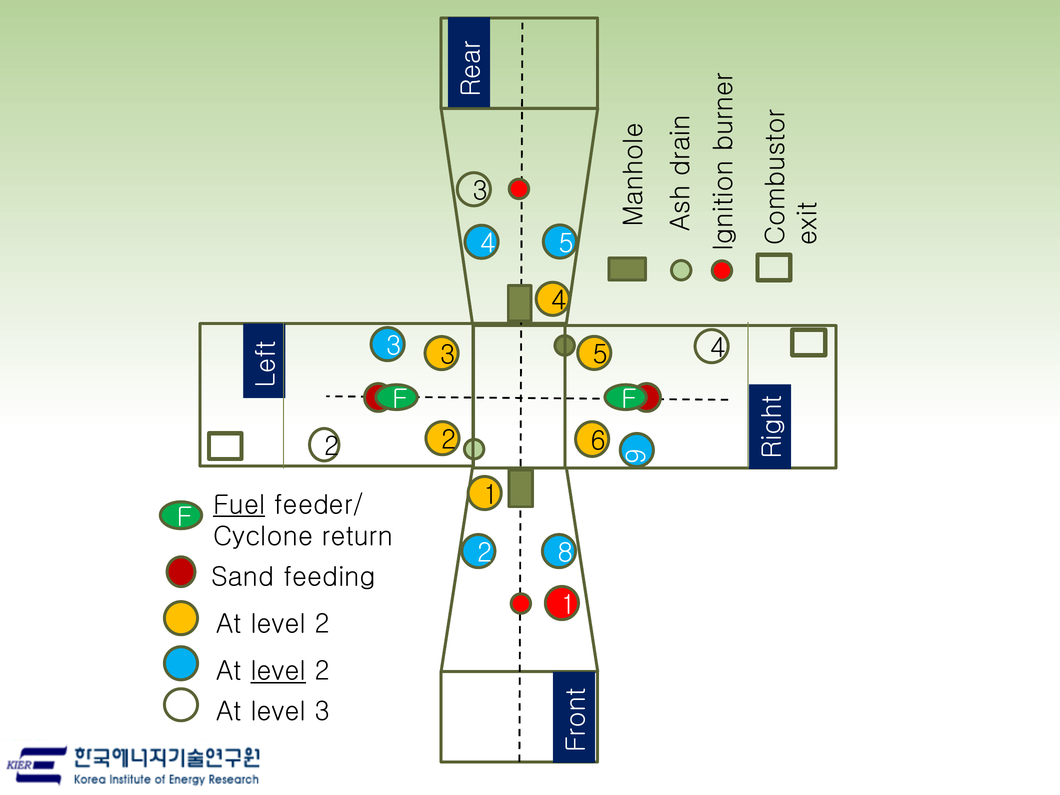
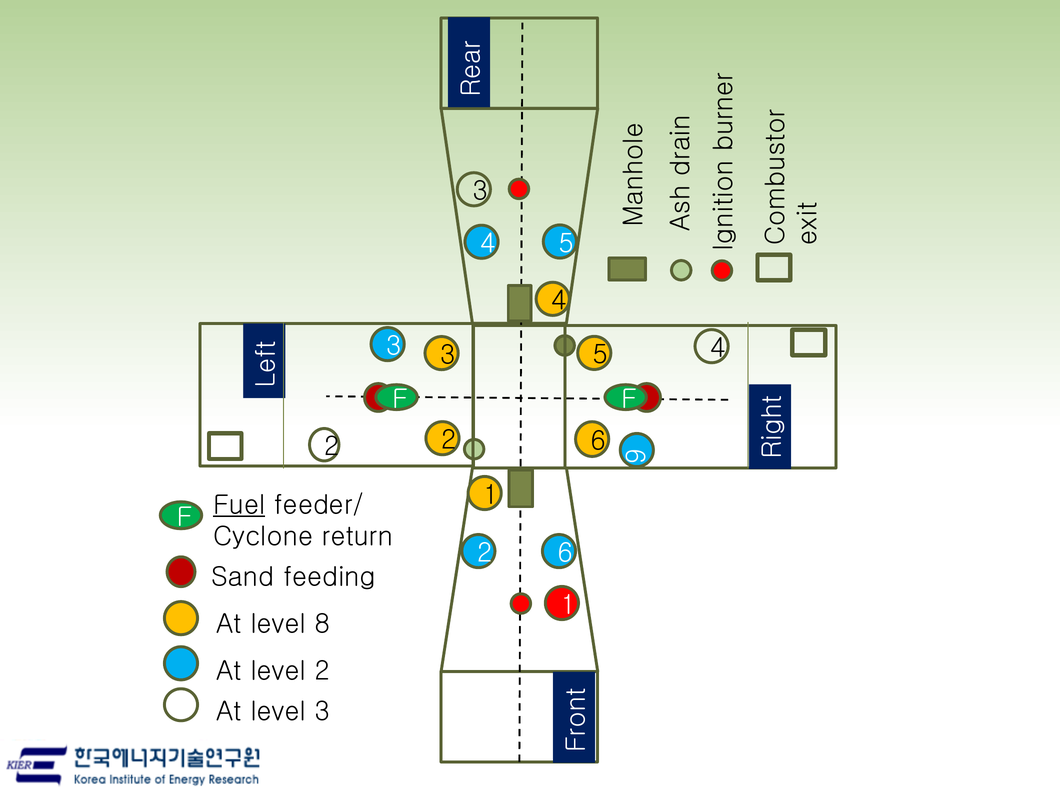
2 8: 8 -> 6 (565, 553)
2: 2 -> 8 (323, 624)
level underline: present -> none (278, 671)
